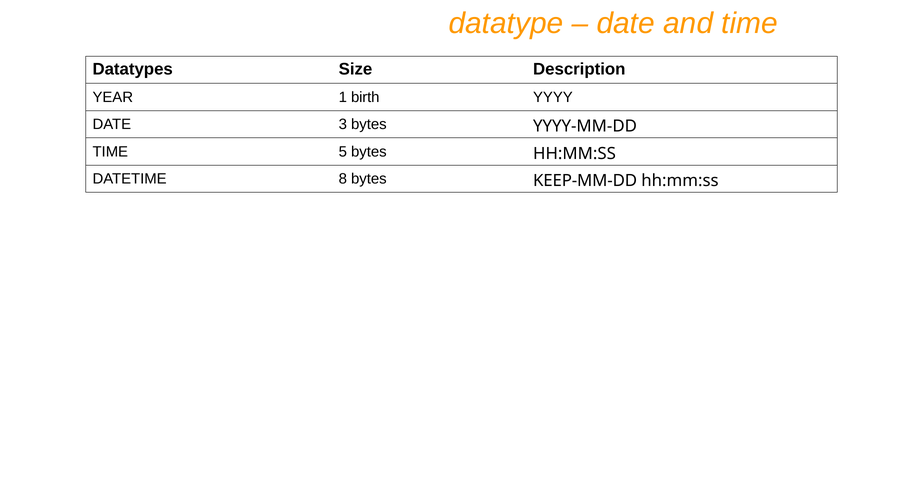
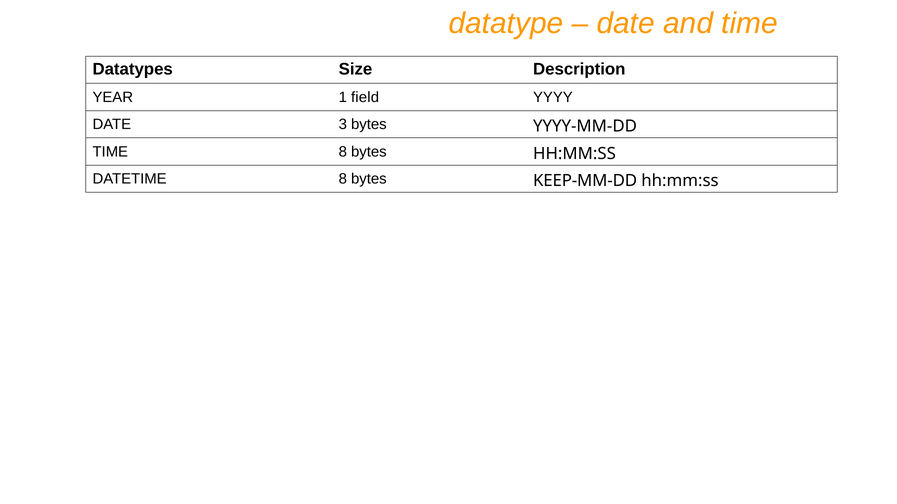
birth: birth -> field (365, 97)
TIME 5: 5 -> 8 (343, 152)
